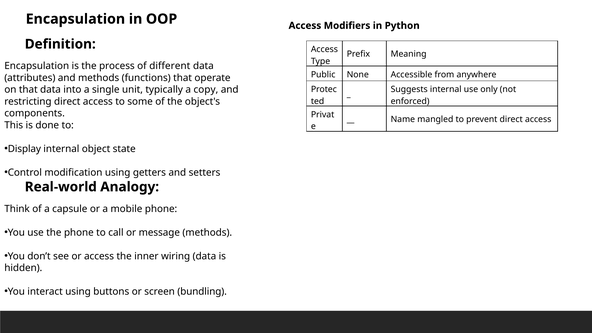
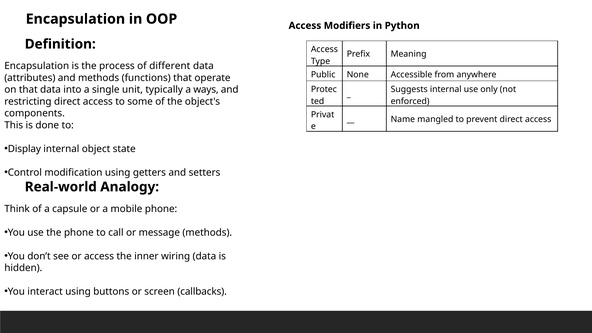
copy: copy -> ways (206, 90)
bundling: bundling -> callbacks (202, 292)
